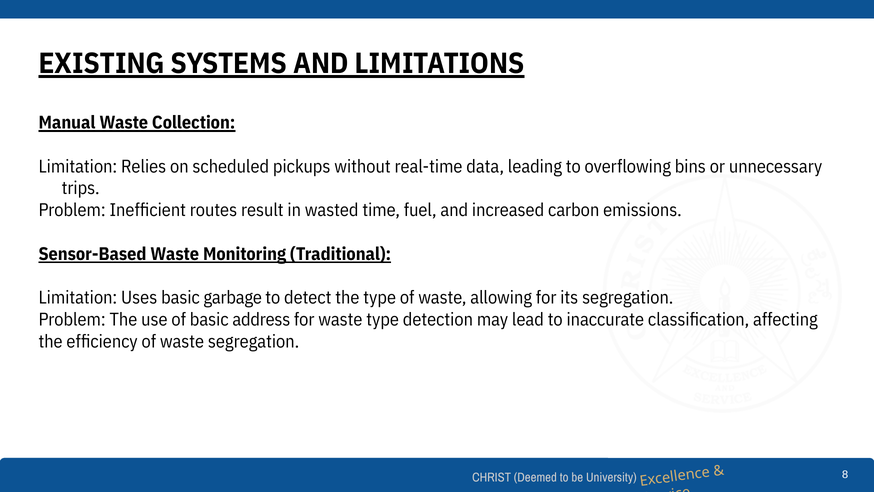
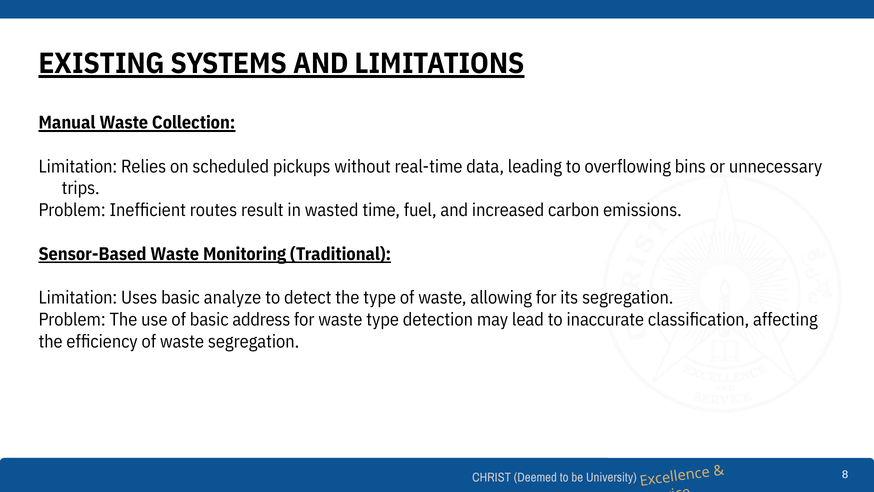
garbage: garbage -> analyze (232, 298)
